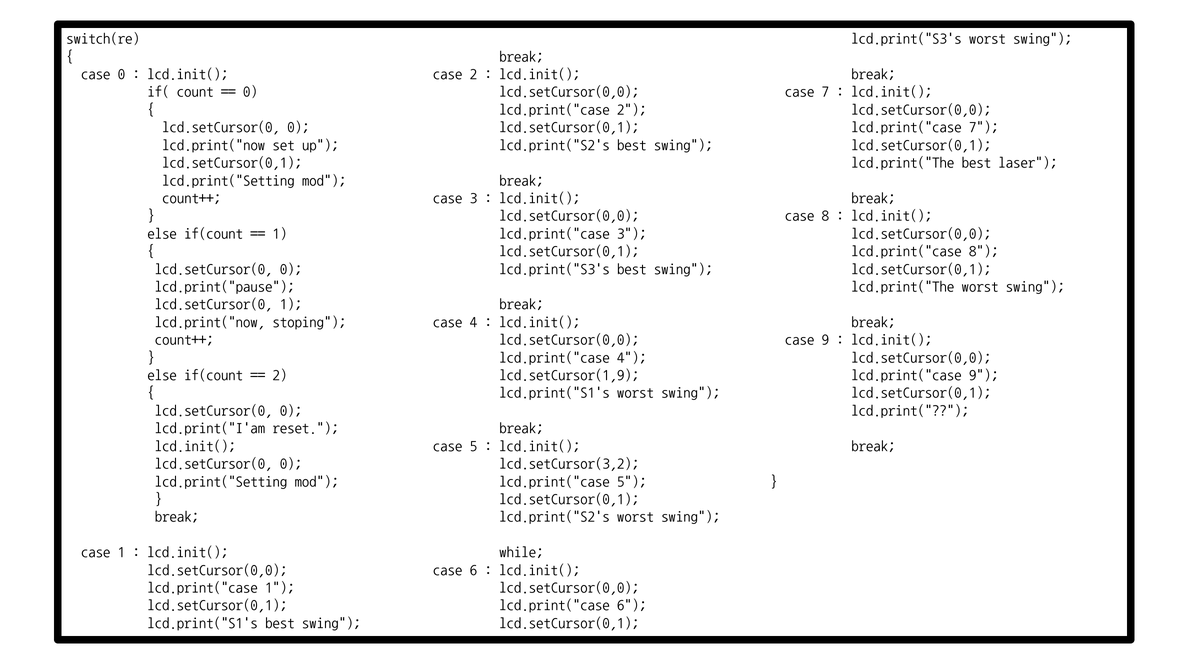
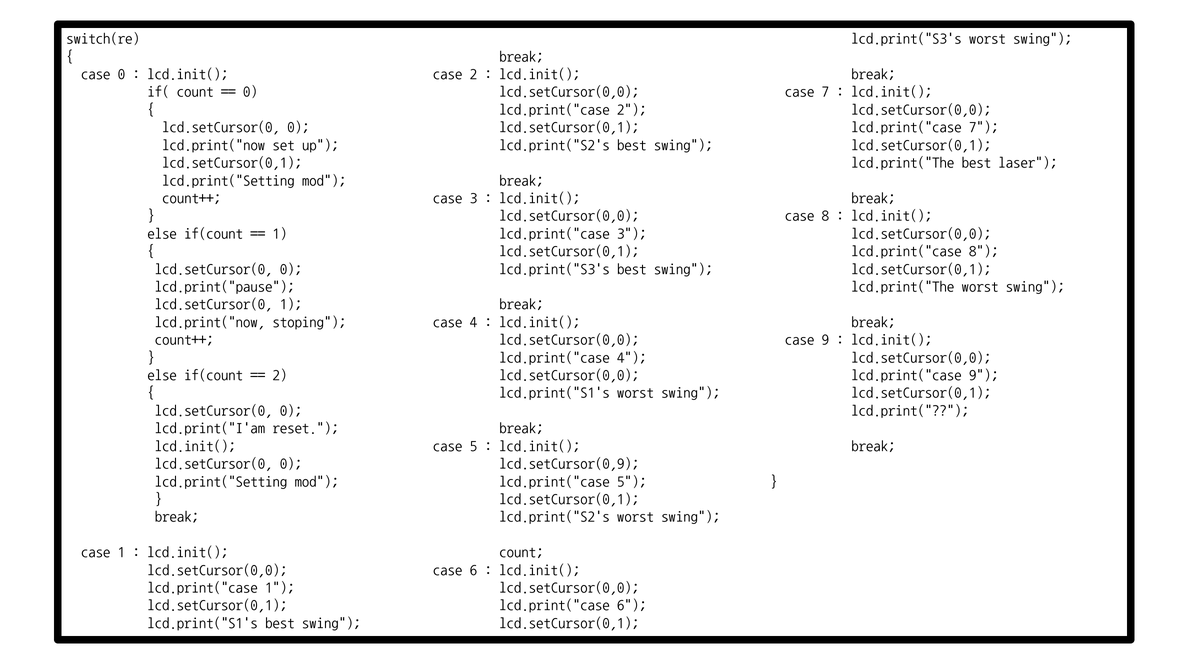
lcd.setCursor(1,9: lcd.setCursor(1,9 -> lcd.setCursor(0,0 (569, 375)
lcd.setCursor(3,2: lcd.setCursor(3,2 -> lcd.setCursor(0,9 (569, 463)
while: while -> count (521, 552)
